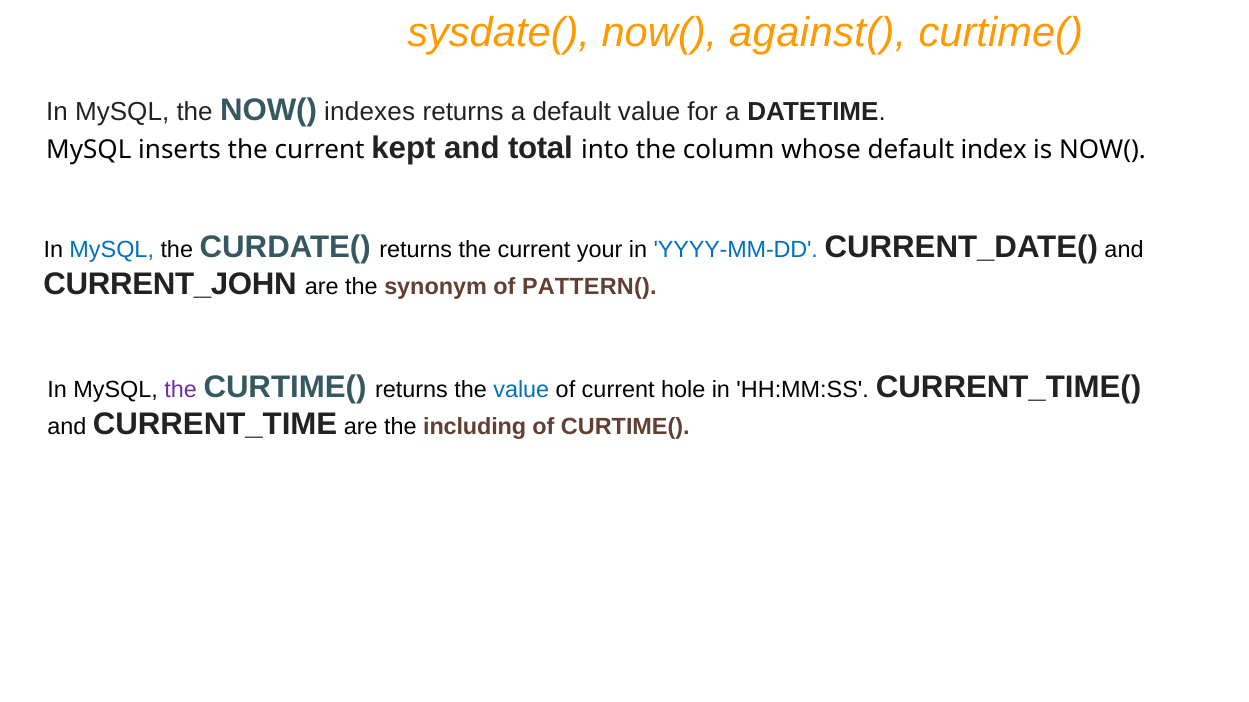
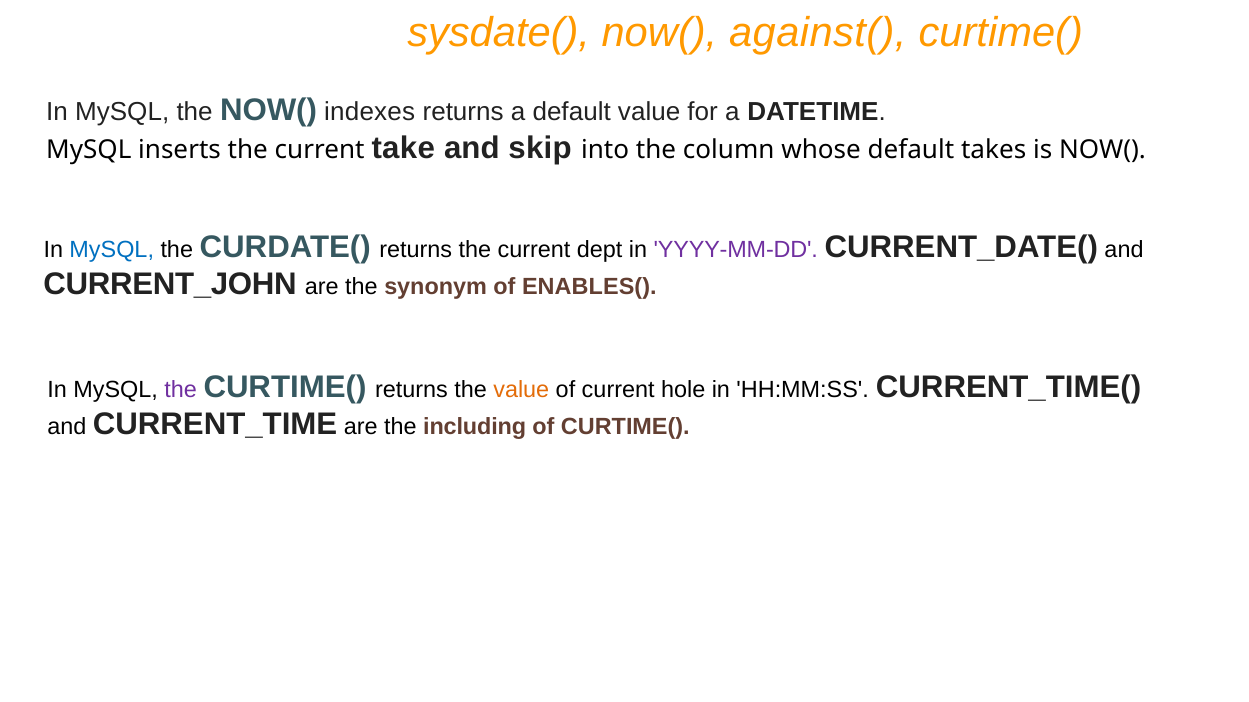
kept: kept -> take (403, 148)
total: total -> skip (540, 148)
index: index -> takes (994, 150)
your: your -> dept (600, 250)
YYYY-MM-DD colour: blue -> purple (736, 250)
PATTERN(: PATTERN( -> ENABLES( (589, 287)
value colour: blue -> orange (521, 390)
